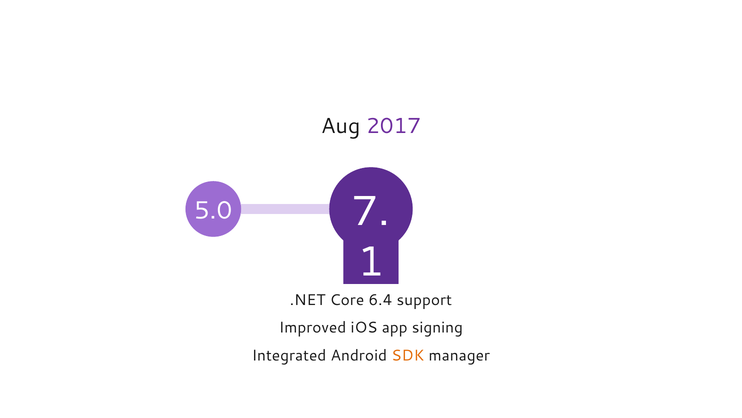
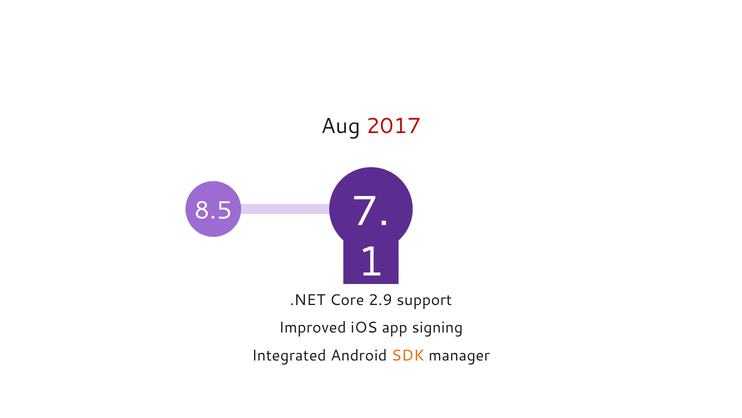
2017 colour: purple -> red (394, 126)
5.0: 5.0 -> 8.5 (213, 210)
6.4: 6.4 -> 2.9 (380, 299)
